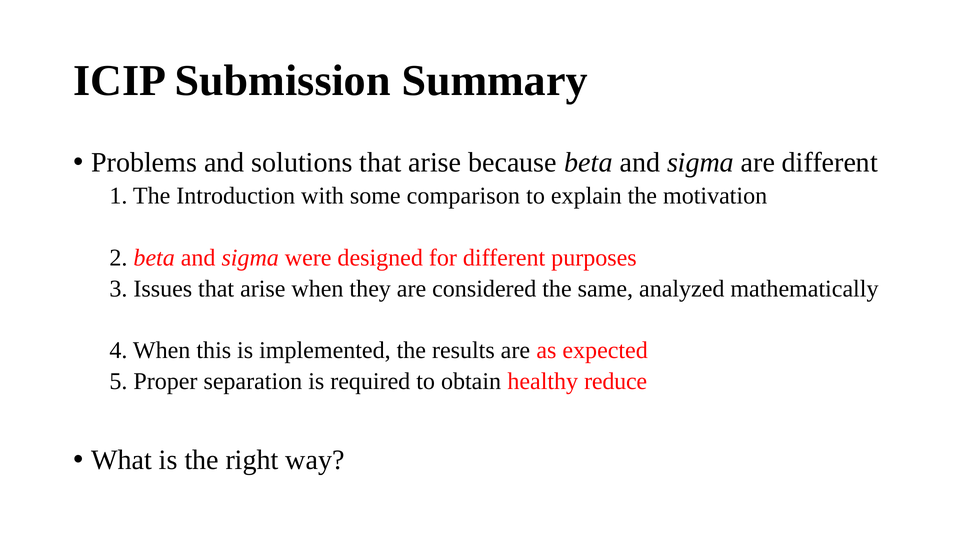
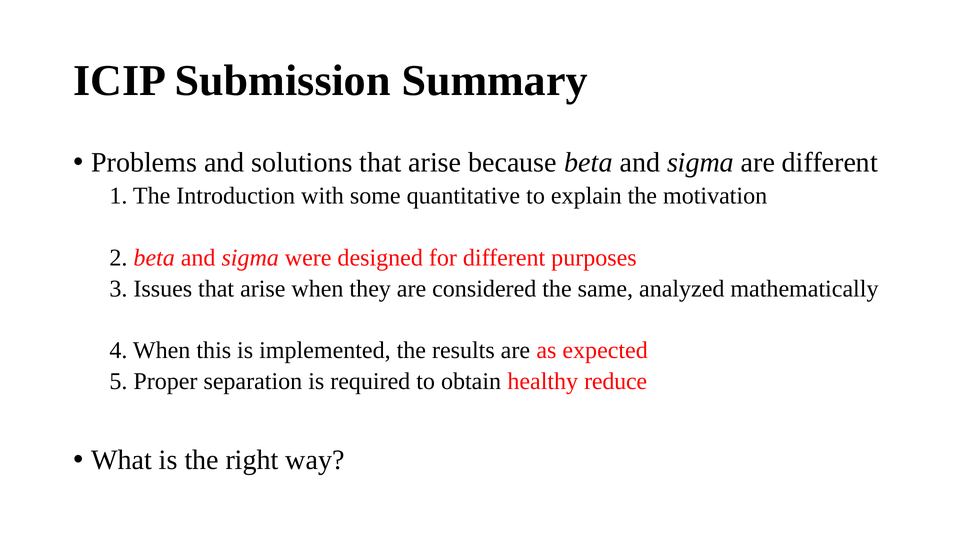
comparison: comparison -> quantitative (463, 196)
